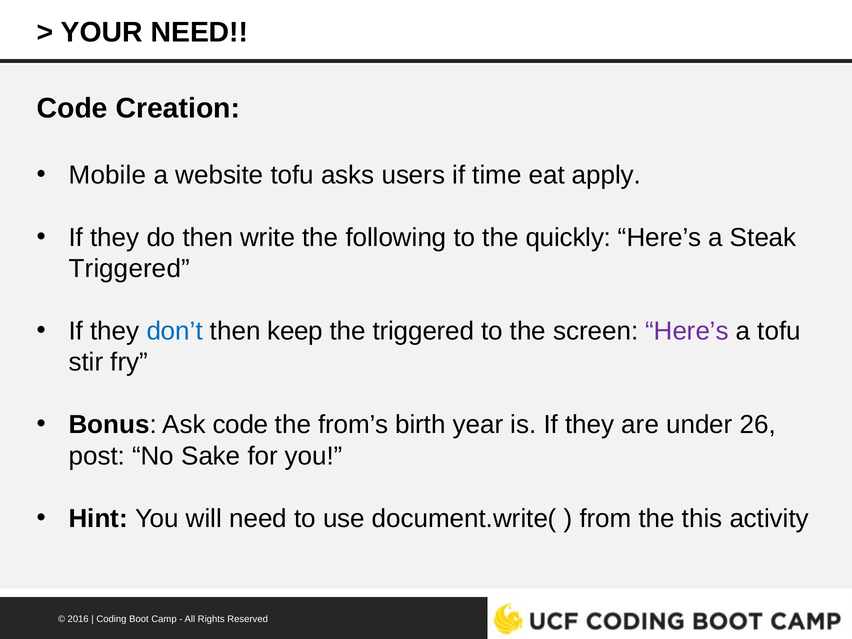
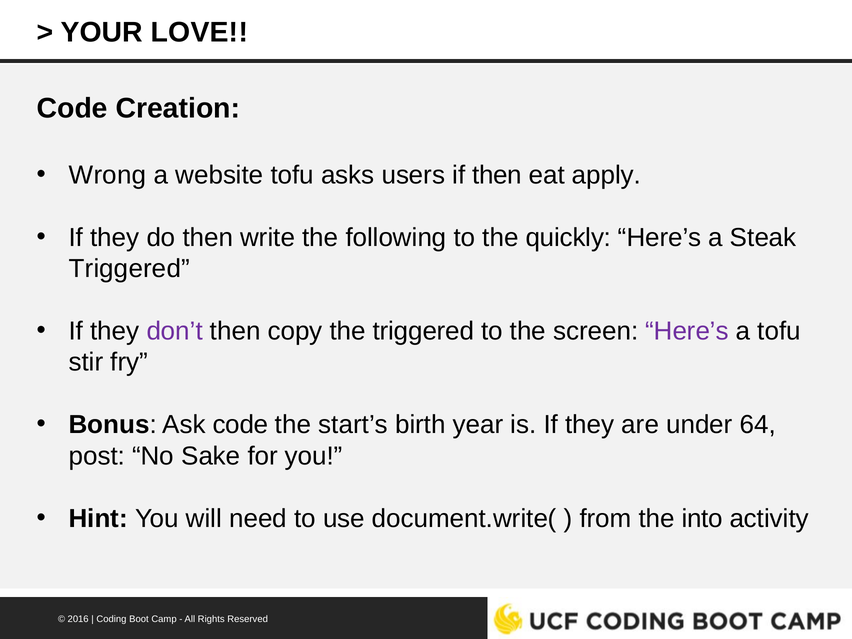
YOUR NEED: NEED -> LOVE (199, 32)
Mobile: Mobile -> Wrong (108, 175)
if time: time -> then (497, 175)
don’t colour: blue -> purple (175, 331)
keep: keep -> copy (295, 331)
from’s: from’s -> start’s (353, 425)
26: 26 -> 64 (758, 425)
this: this -> into (702, 518)
